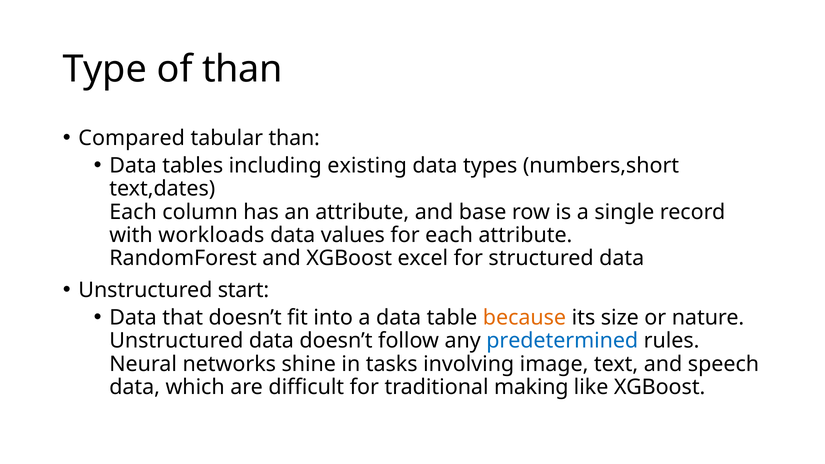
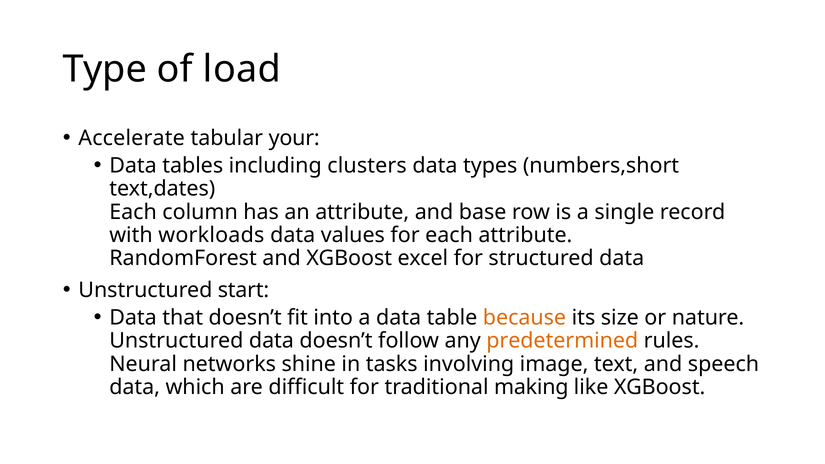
of than: than -> load (242, 69)
Compared: Compared -> Accelerate (132, 138)
tabular than: than -> your (294, 138)
existing: existing -> clusters (367, 166)
predetermined colour: blue -> orange (562, 341)
